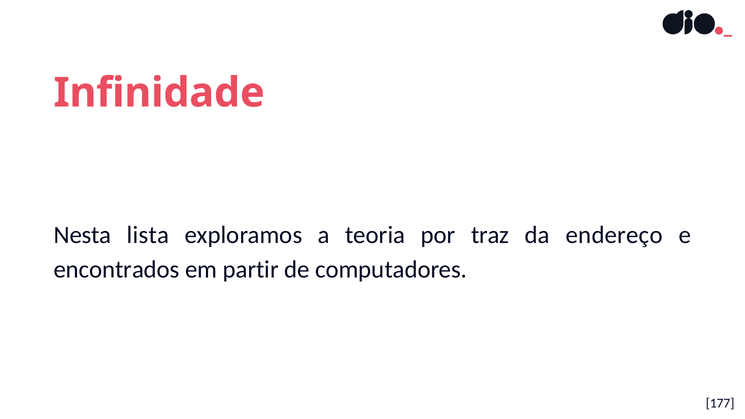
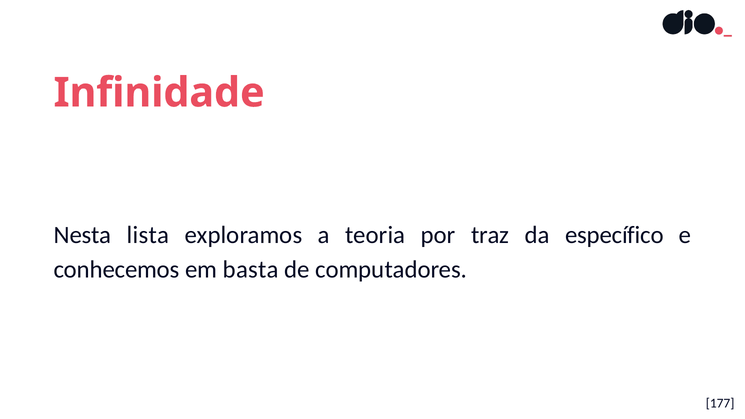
endereço: endereço -> específico (614, 235)
encontrados: encontrados -> conhecemos (117, 269)
partir: partir -> basta (251, 269)
